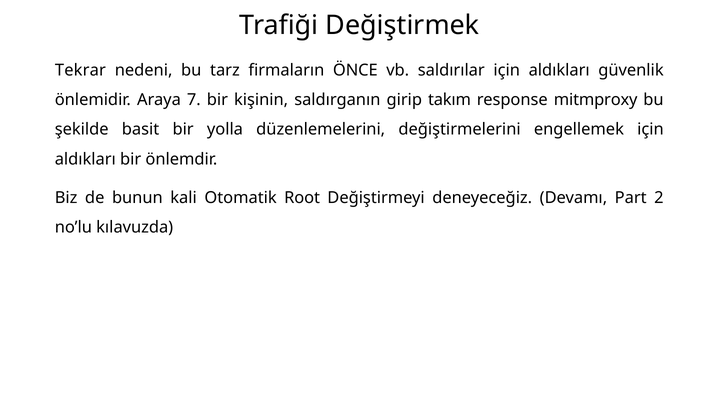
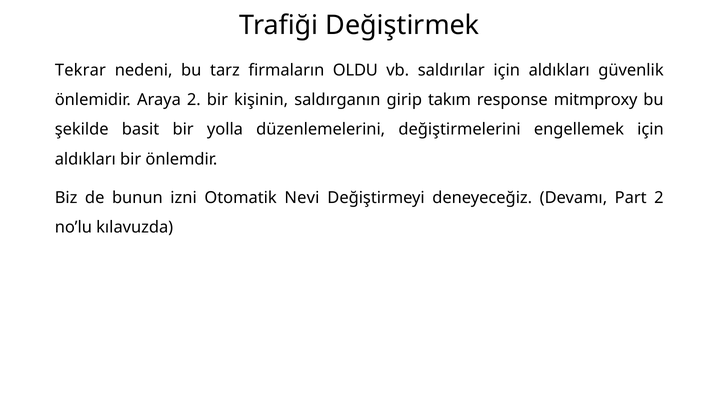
ÖNCE: ÖNCE -> OLDU (355, 70)
Araya 7: 7 -> 2 (194, 100)
kali: kali -> izni (184, 198)
Root: Root -> Nevi (302, 198)
